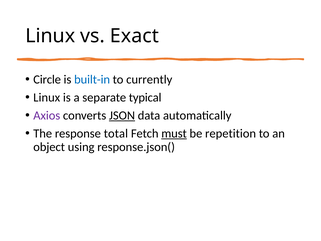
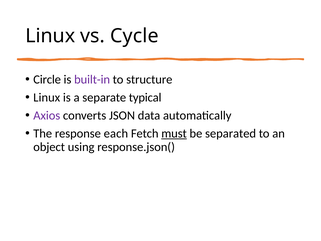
Exact: Exact -> Cycle (134, 36)
built-in colour: blue -> purple (92, 80)
currently: currently -> structure (149, 80)
JSON underline: present -> none (122, 115)
total: total -> each (116, 133)
repetition: repetition -> separated (231, 133)
